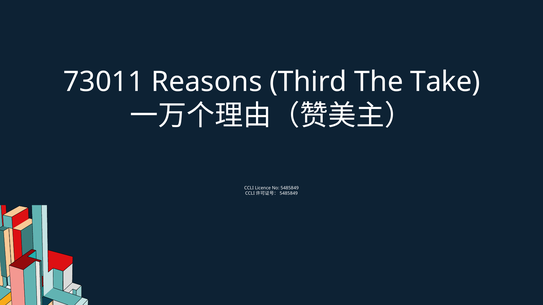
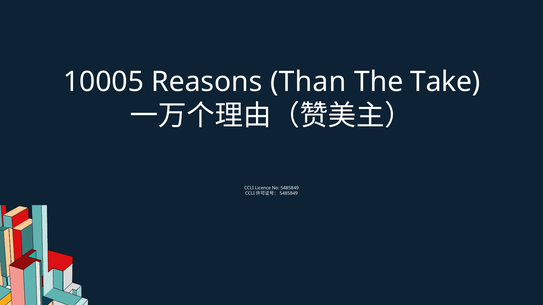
73011: 73011 -> 10005 (103, 82)
Third: Third -> Than (308, 82)
